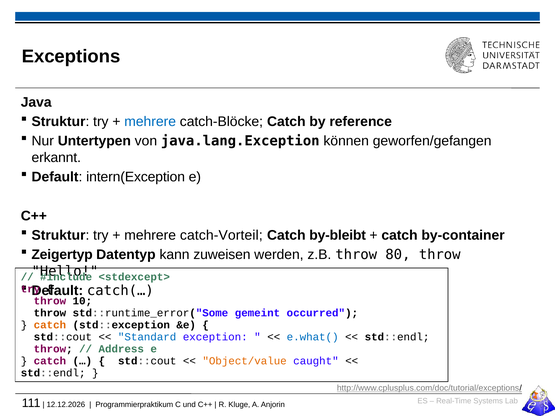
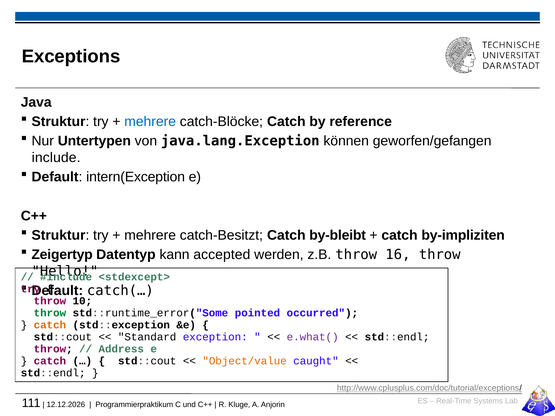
erkannt: erkannt -> include (56, 158)
catch-Vorteil: catch-Vorteil -> catch-Besitzt (221, 235)
by-container: by-container -> by-impliziten (463, 235)
zuweisen: zuweisen -> accepted (222, 255)
80: 80 -> 16 (398, 255)
throw colour: black -> green (50, 313)
gemeint: gemeint -> pointed (257, 313)
Standard colour: blue -> black (147, 337)
e.what( colour: blue -> purple (313, 337)
